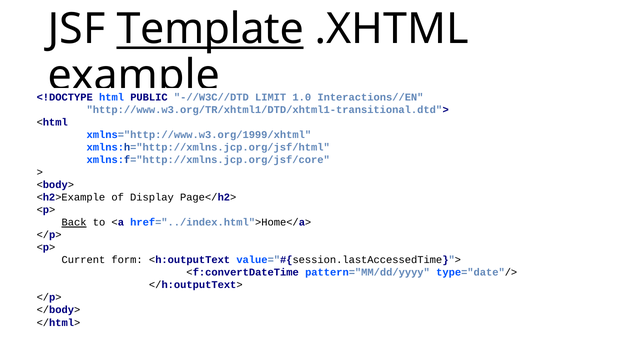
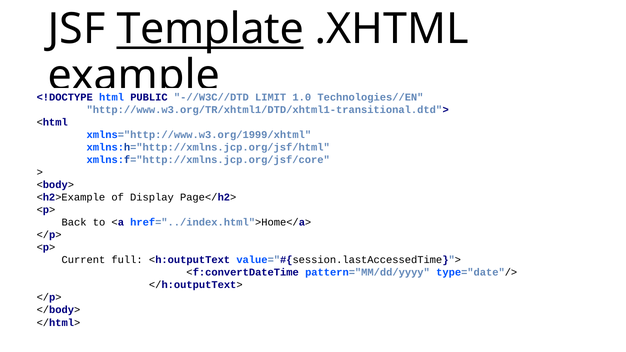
Interactions//EN: Interactions//EN -> Technologies//EN (370, 97)
Back underline: present -> none (74, 223)
form: form -> full (127, 260)
